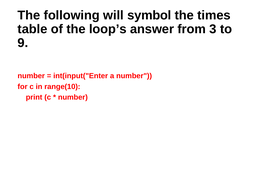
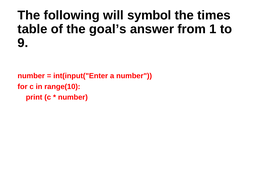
loop’s: loop’s -> goal’s (108, 29)
3: 3 -> 1 (213, 29)
